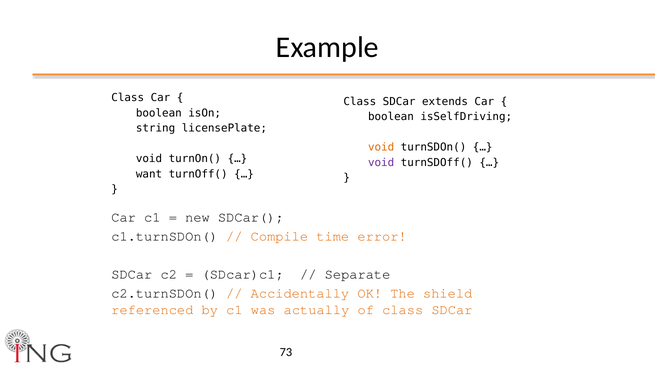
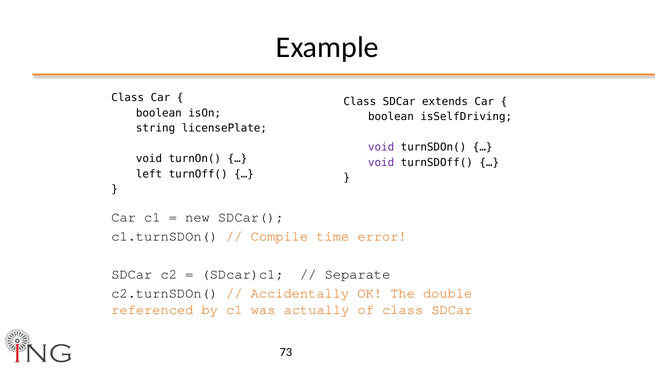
void colour: orange -> purple (381, 148)
want: want -> left (149, 174)
shield: shield -> double (448, 294)
